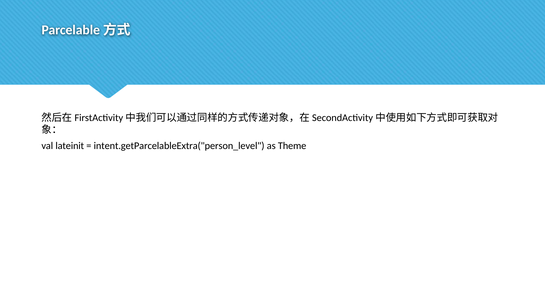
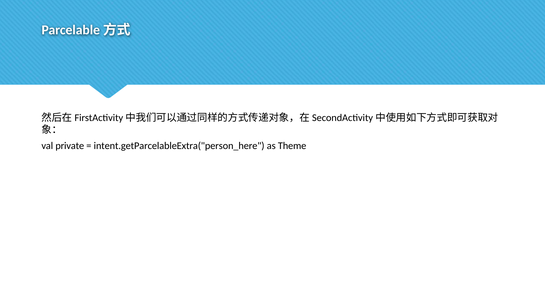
lateinit: lateinit -> private (70, 146)
intent.getParcelableExtra("person_level: intent.getParcelableExtra("person_level -> intent.getParcelableExtra("person_here (179, 146)
